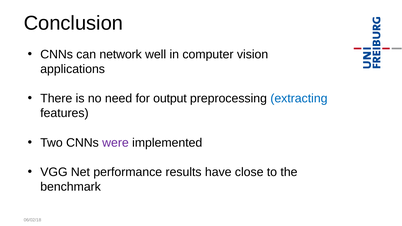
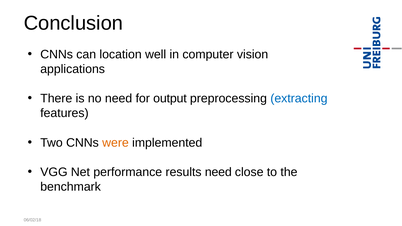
network: network -> location (121, 54)
were colour: purple -> orange (116, 143)
results have: have -> need (218, 172)
